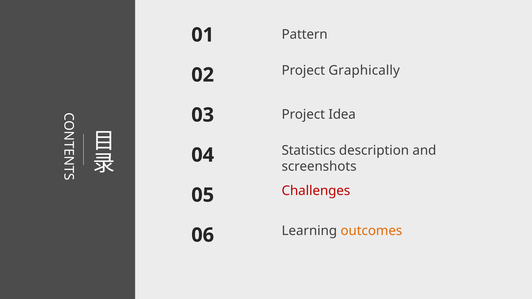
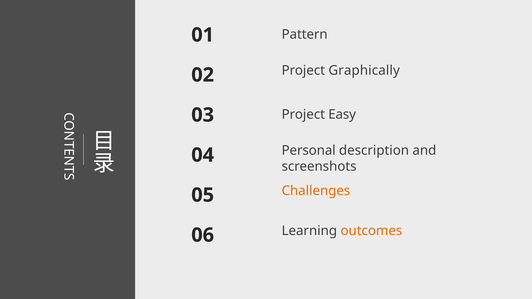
Idea: Idea -> Easy (342, 115)
Statistics: Statistics -> Personal (309, 151)
Challenges colour: red -> orange (316, 191)
